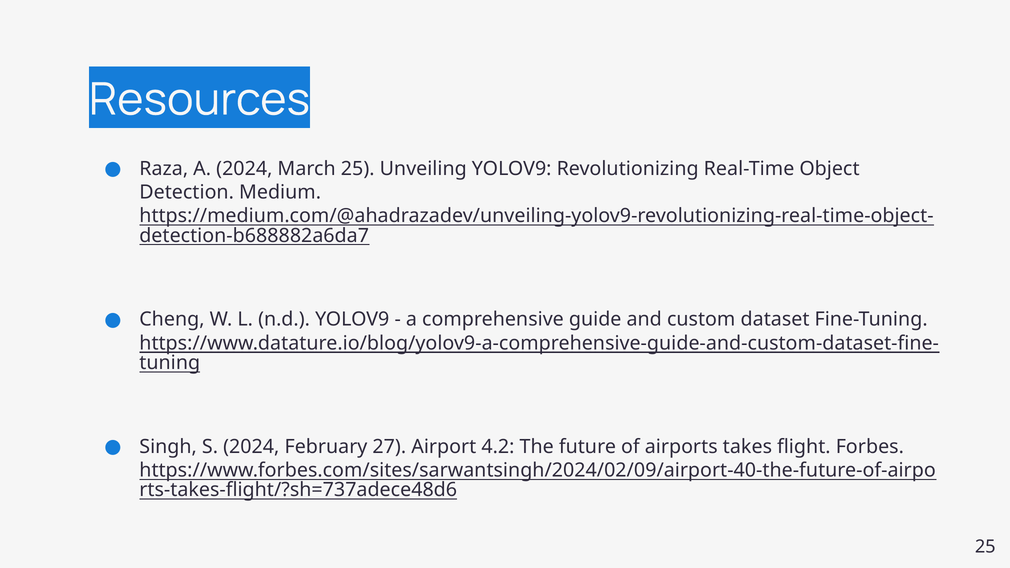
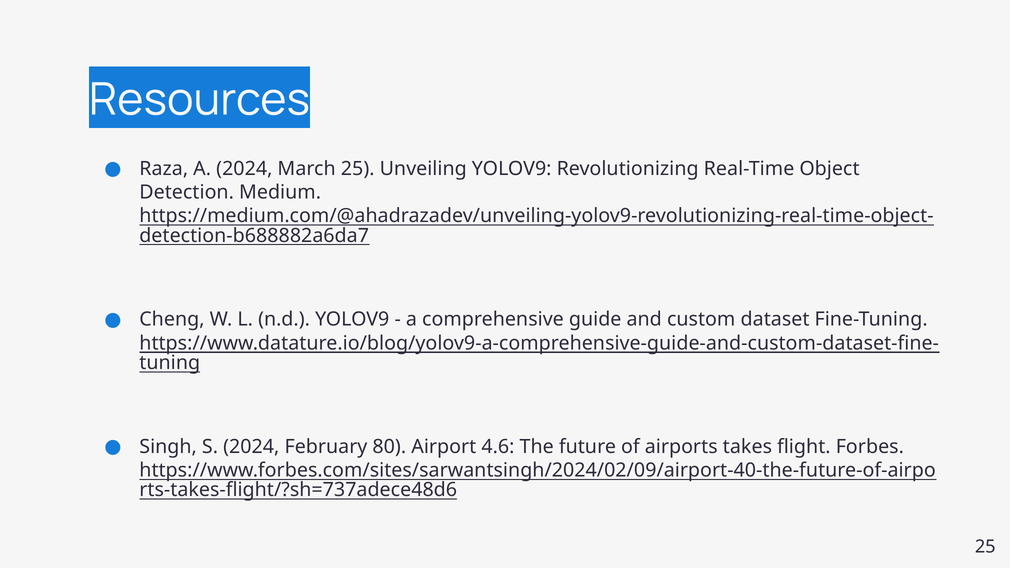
27: 27 -> 80 (389, 447)
4.2: 4.2 -> 4.6 (498, 447)
